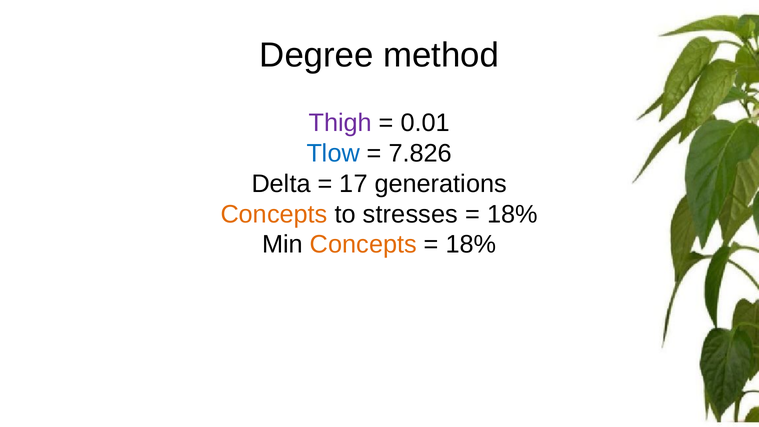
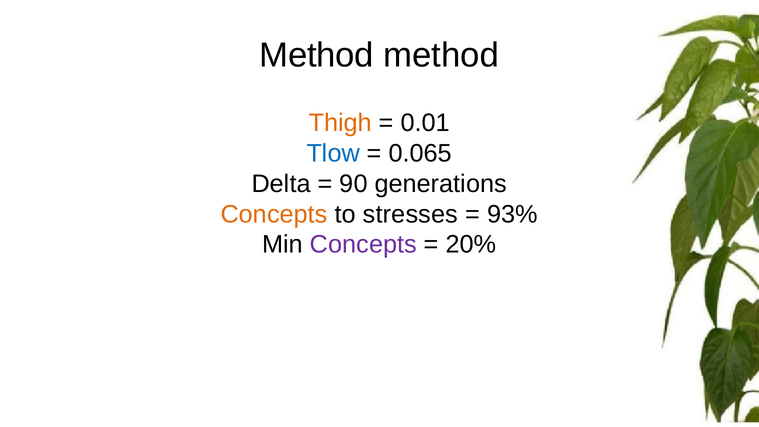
Degree: Degree -> Method (317, 55)
Thigh colour: purple -> orange (340, 123)
7.826: 7.826 -> 0.065 (420, 153)
17: 17 -> 90 (353, 184)
18%: 18% -> 93% (513, 214)
Concepts colour: orange -> purple (363, 245)
18%: 18% -> 20% (471, 245)
